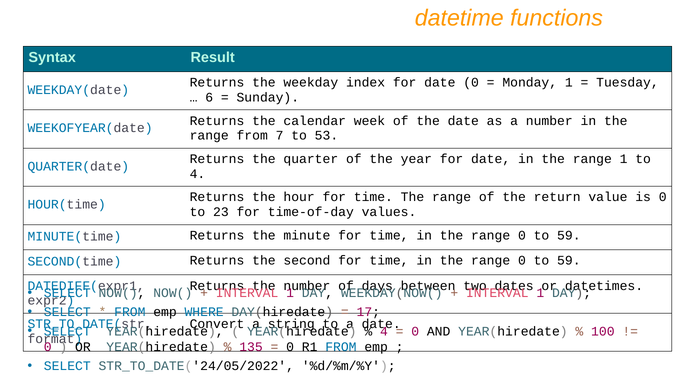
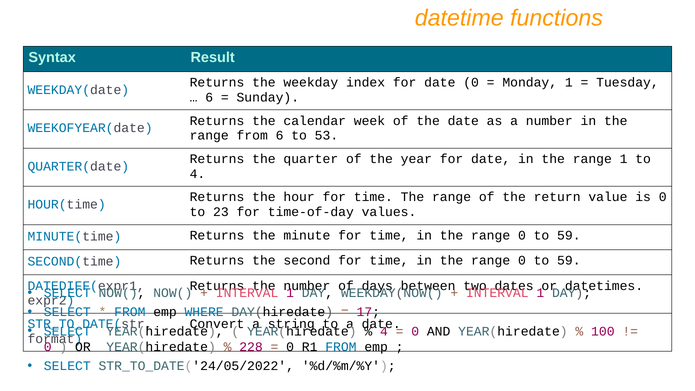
from 7: 7 -> 6 (280, 135)
135: 135 -> 228 (251, 347)
